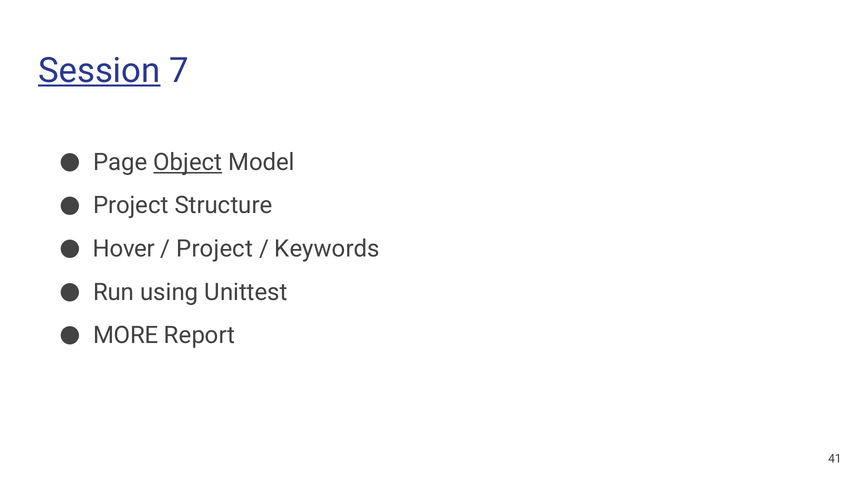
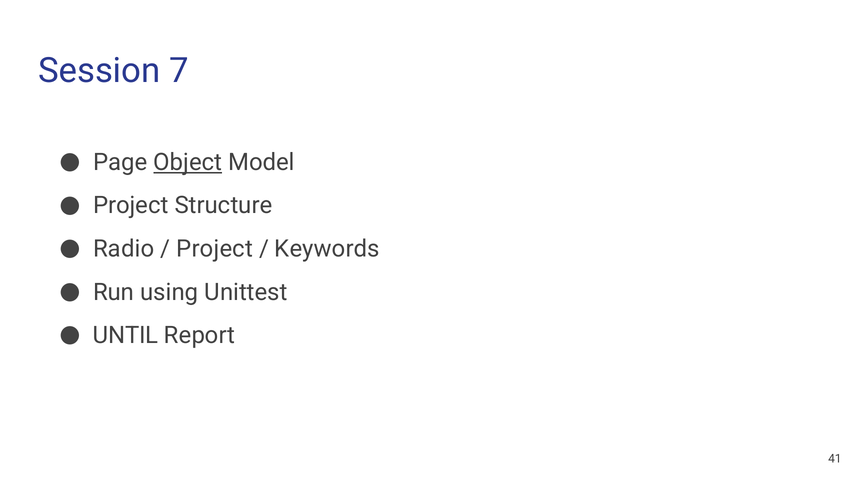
Session underline: present -> none (99, 71)
Hover: Hover -> Radio (124, 249)
MORE: MORE -> UNTIL (126, 335)
